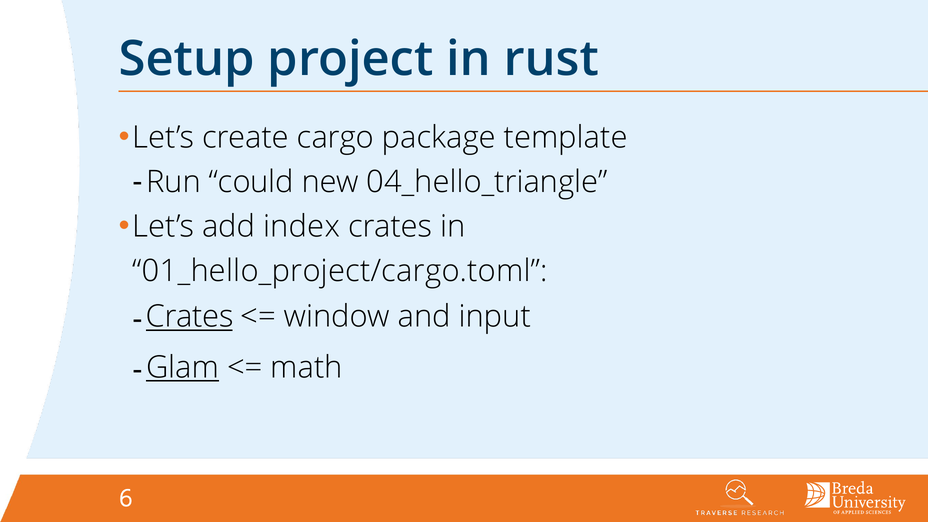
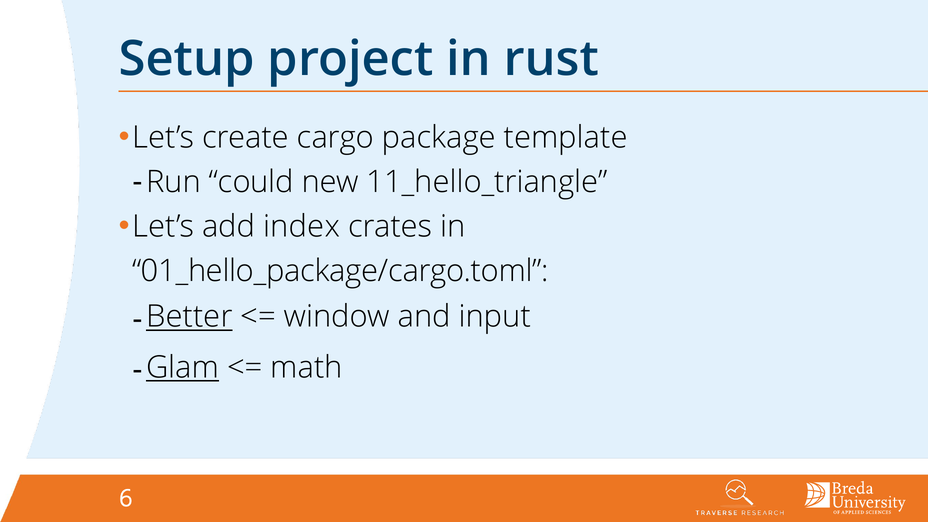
04_hello_triangle: 04_hello_triangle -> 11_hello_triangle (487, 182)
01_hello_project/cargo.toml: 01_hello_project/cargo.toml -> 01_hello_package/cargo.toml (340, 271)
Crates: Crates -> Better (189, 317)
